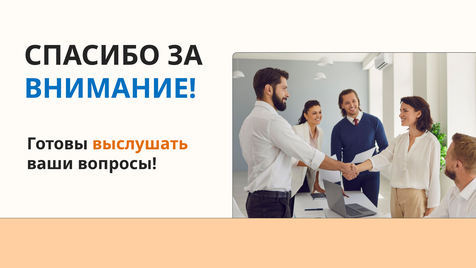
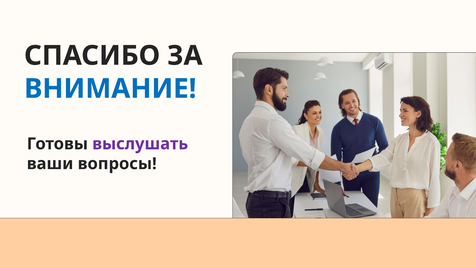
выслушать colour: orange -> purple (140, 144)
